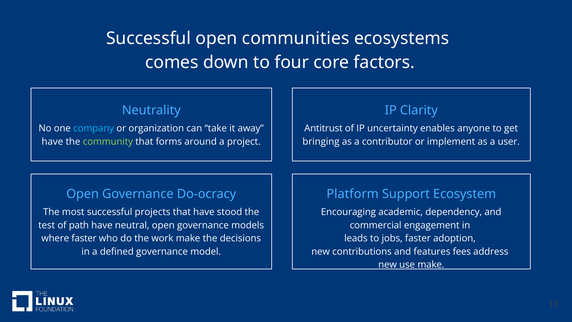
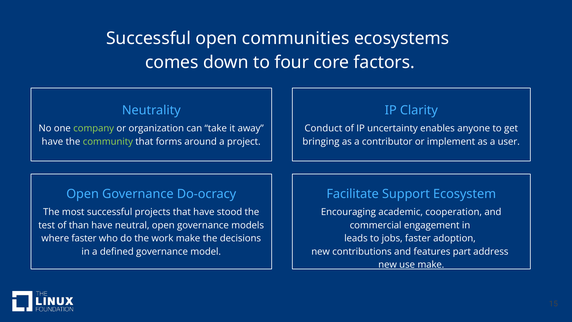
company colour: light blue -> light green (94, 128)
Antitrust: Antitrust -> Conduct (323, 128)
Platform: Platform -> Facilitate (353, 194)
dependency: dependency -> cooperation (454, 212)
path: path -> than (79, 225)
fees: fees -> part (462, 251)
